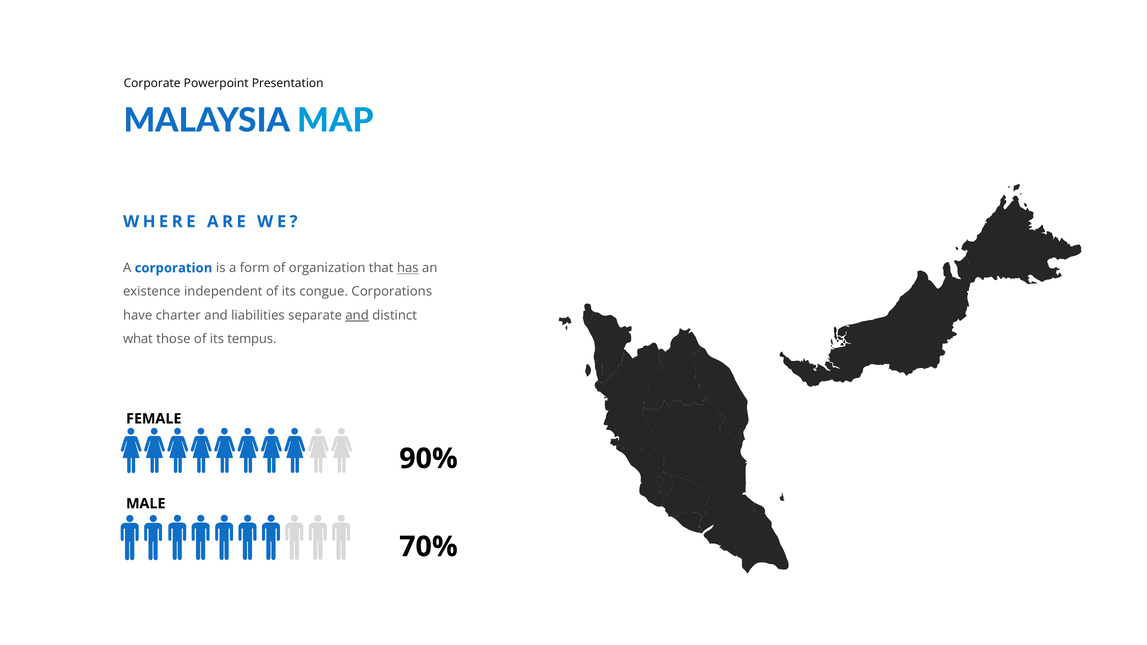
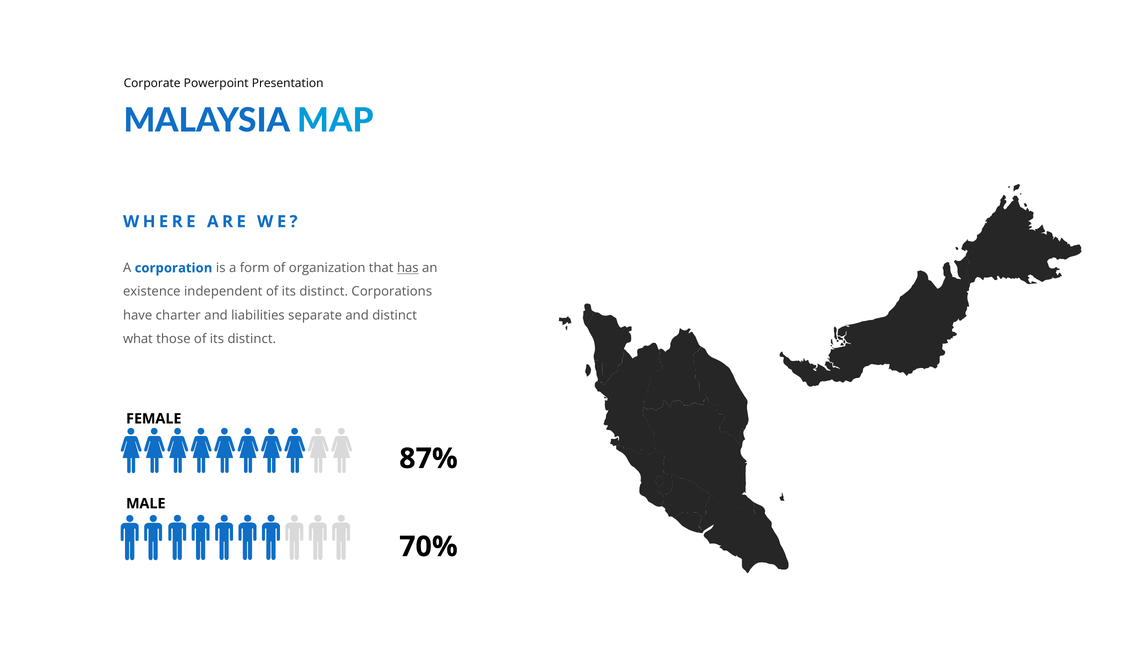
independent of its congue: congue -> distinct (324, 292)
and underline: present -> none (357, 315)
those of its tempus: tempus -> distinct (252, 339)
90%: 90% -> 87% (428, 459)
